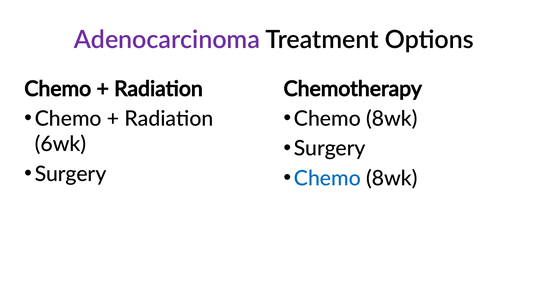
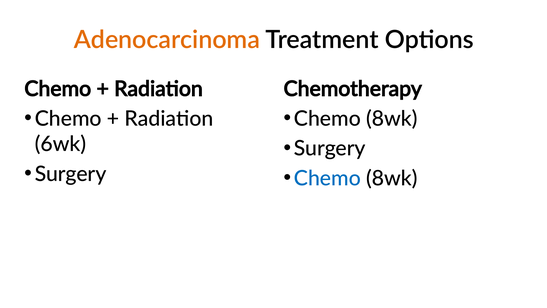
Adenocarcinoma colour: purple -> orange (167, 40)
